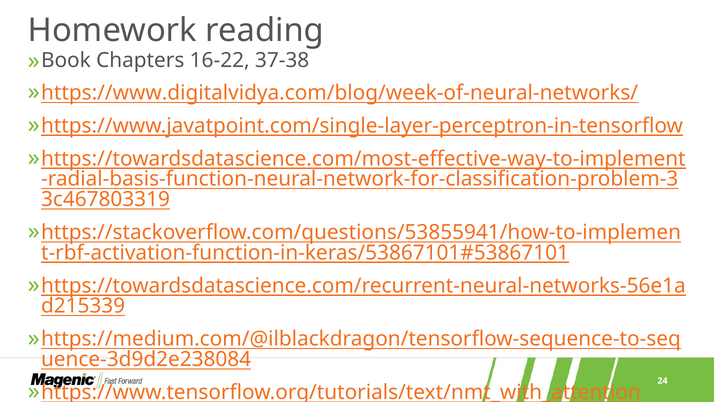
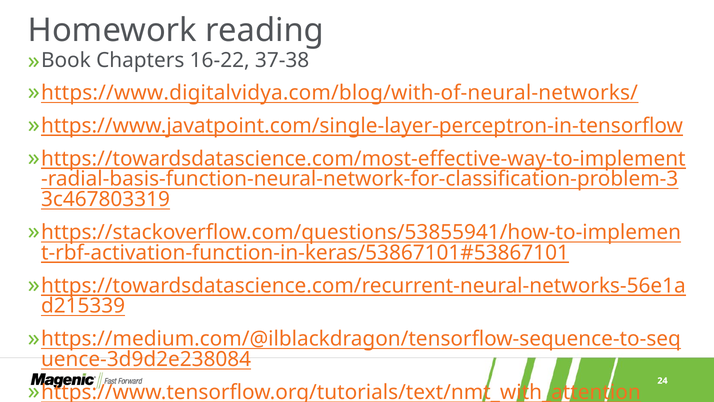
https://www.digitalvidya.com/blog/week-of-neural-networks/: https://www.digitalvidya.com/blog/week-of-neural-networks/ -> https://www.digitalvidya.com/blog/with-of-neural-networks/ (340, 93)
